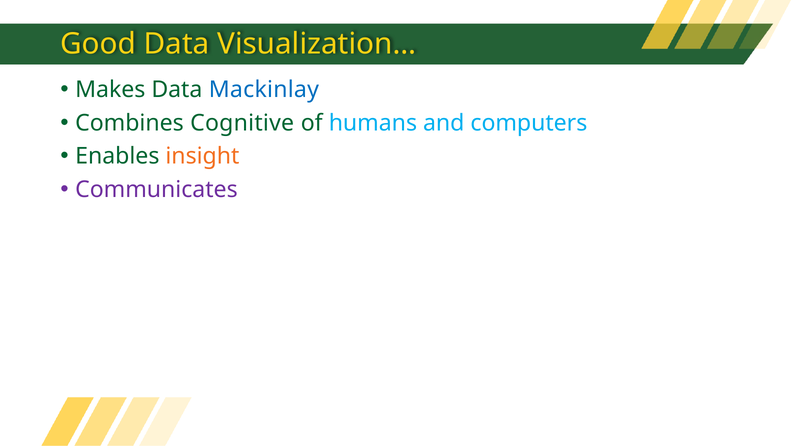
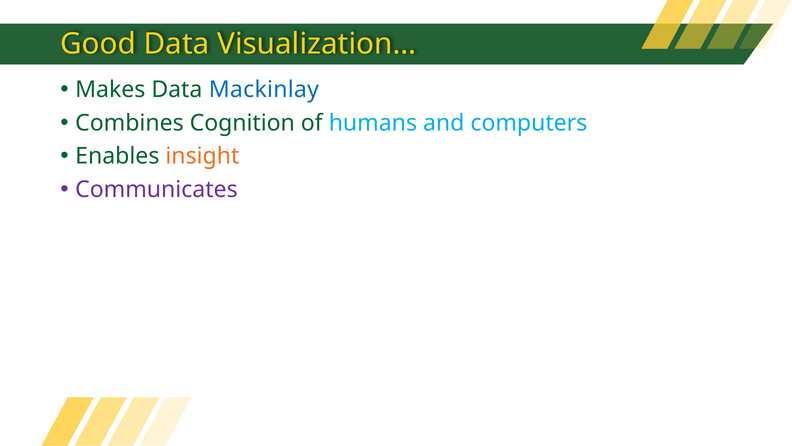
Cognitive: Cognitive -> Cognition (242, 123)
